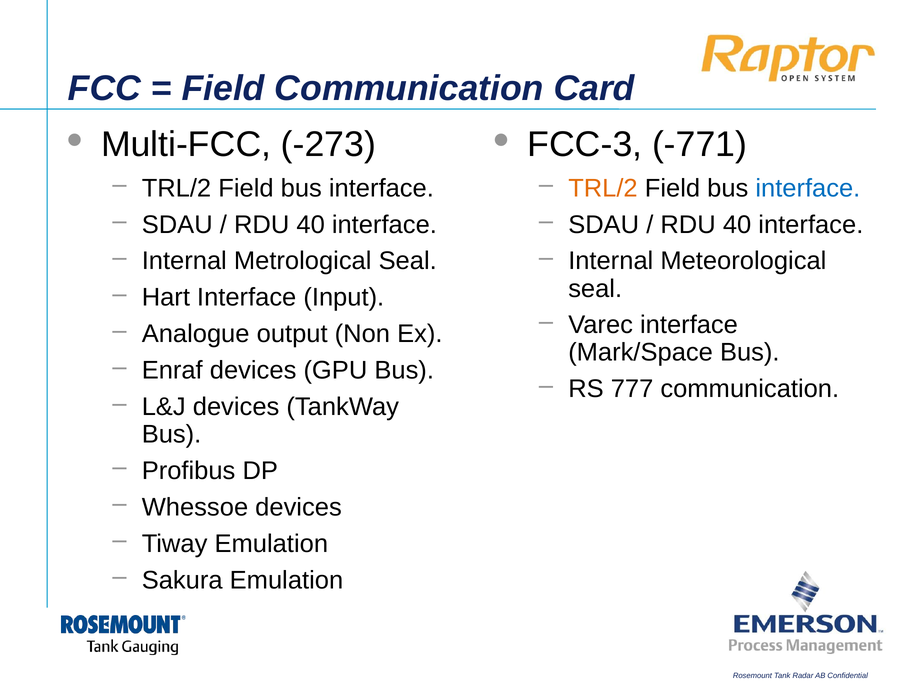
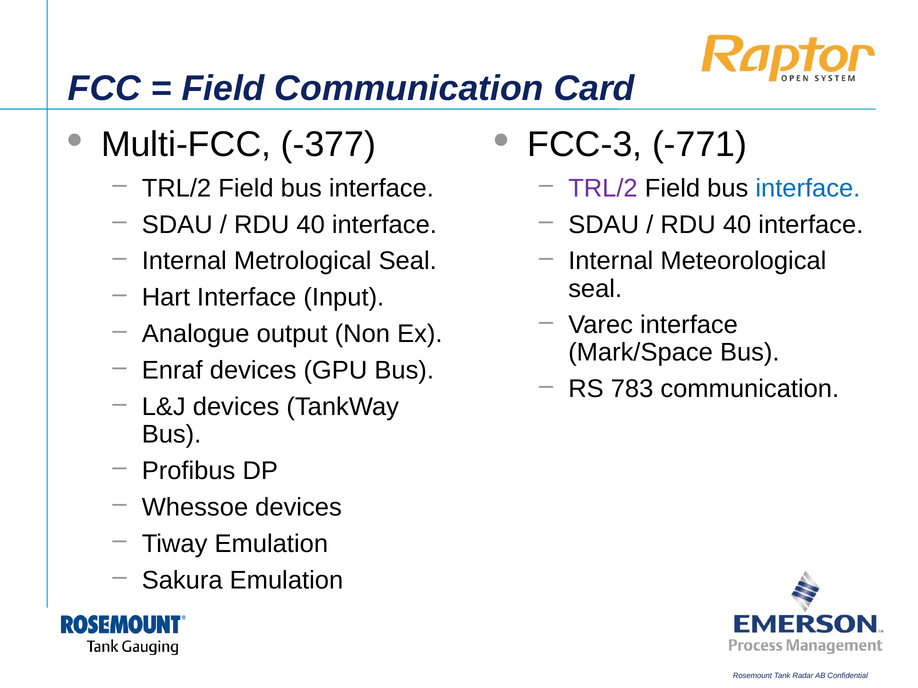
-273: -273 -> -377 (328, 145)
TRL/2 colour: orange -> purple (603, 188)
777: 777 -> 783 (632, 389)
